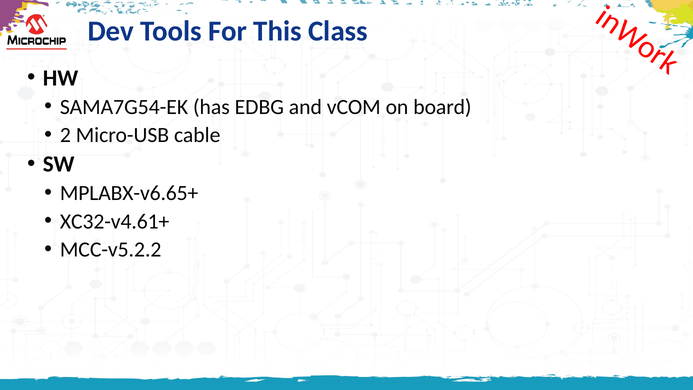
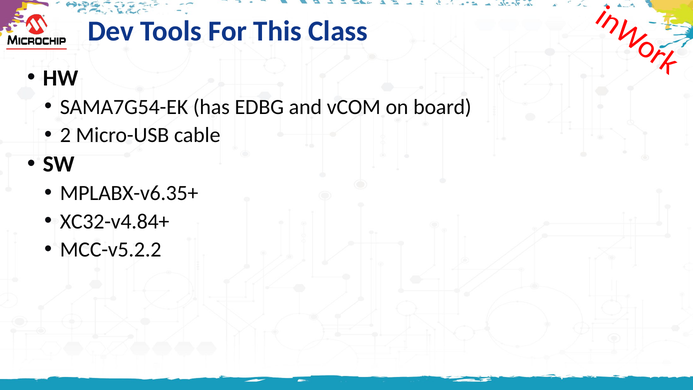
MPLABX-v6.65+: MPLABX-v6.65+ -> MPLABX-v6.35+ (129, 193)
XC32-v4.61+: XC32-v4.61+ -> XC32-v4.84+ (115, 221)
